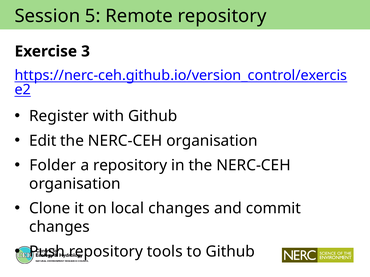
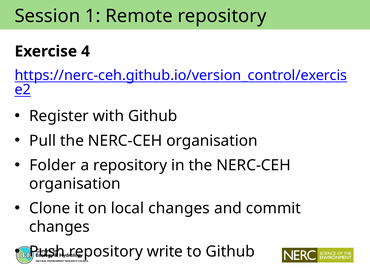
5: 5 -> 1 (93, 16)
3: 3 -> 4 (86, 51)
Edit: Edit -> Pull (43, 141)
tools: tools -> write (165, 252)
